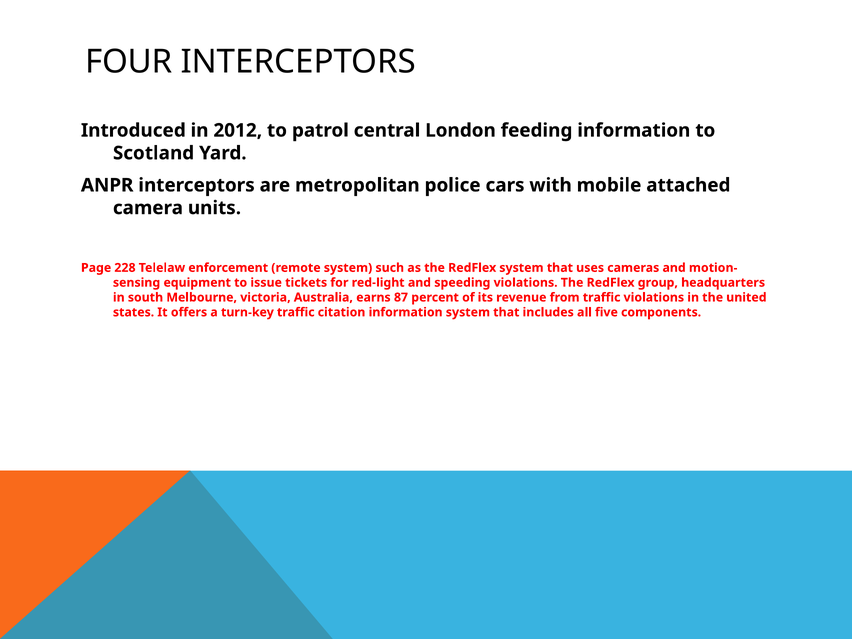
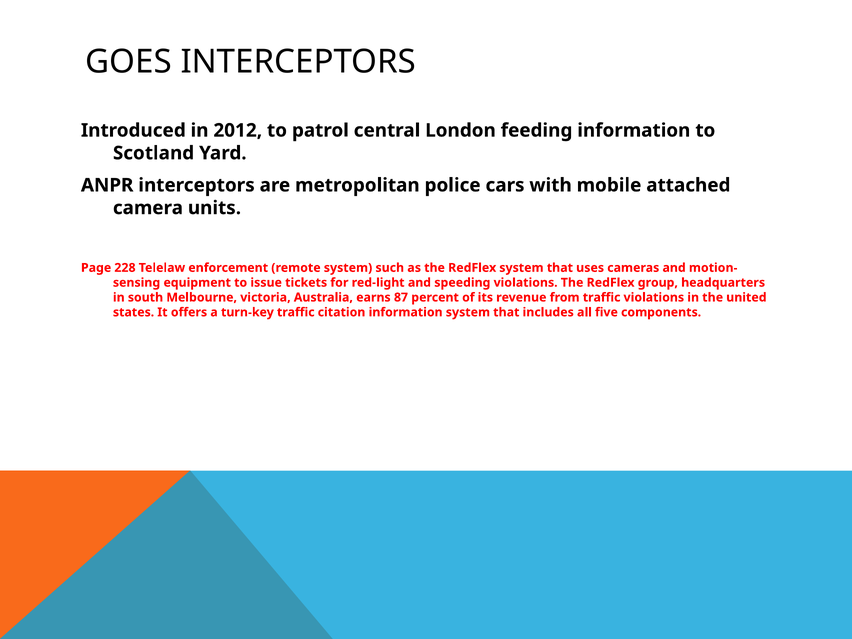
FOUR: FOUR -> GOES (129, 62)
